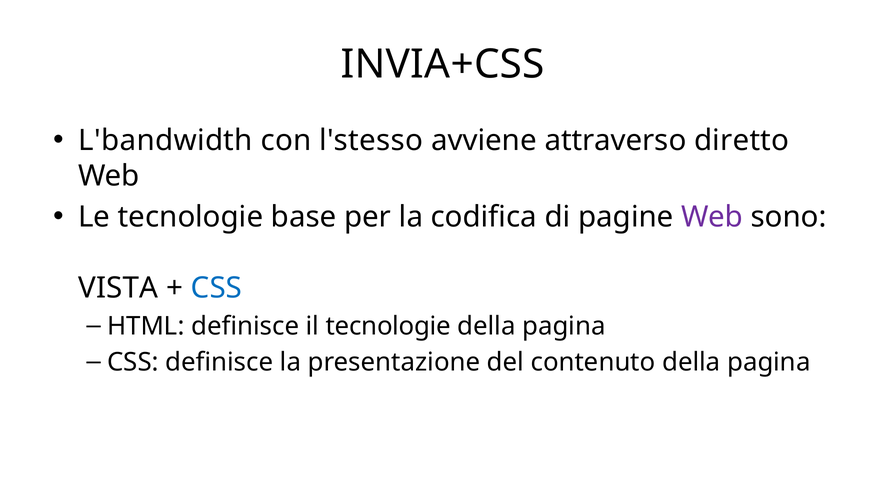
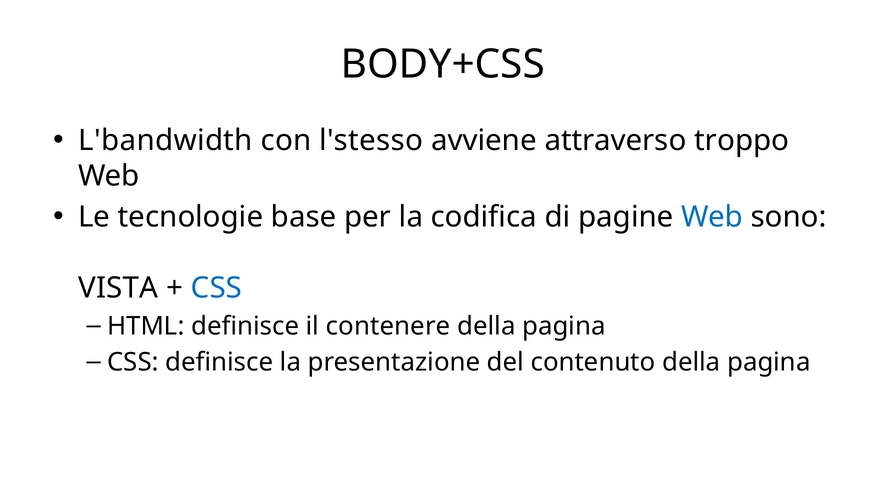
INVIA+CSS: INVIA+CSS -> BODY+CSS (443, 64)
diretto: diretto -> troppo (742, 141)
Web colour: purple -> blue (712, 217)
il tecnologie: tecnologie -> contenere (388, 326)
